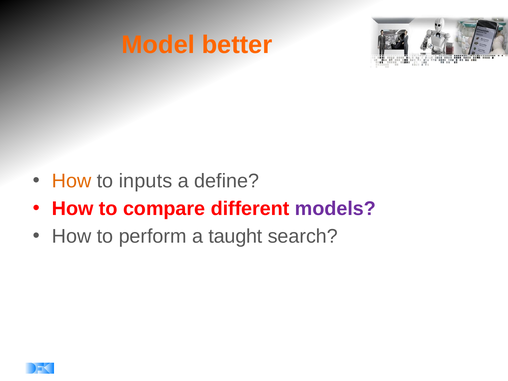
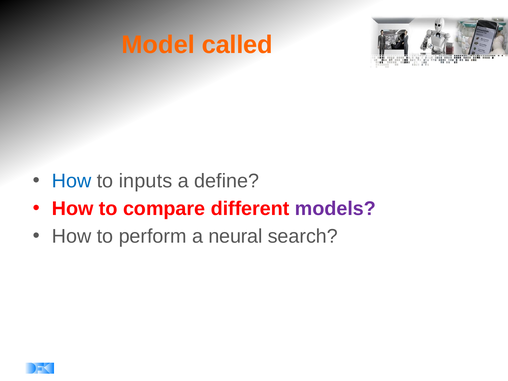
better: better -> called (237, 45)
How colour: orange -> blue (72, 181)
taught: taught -> neural (235, 236)
